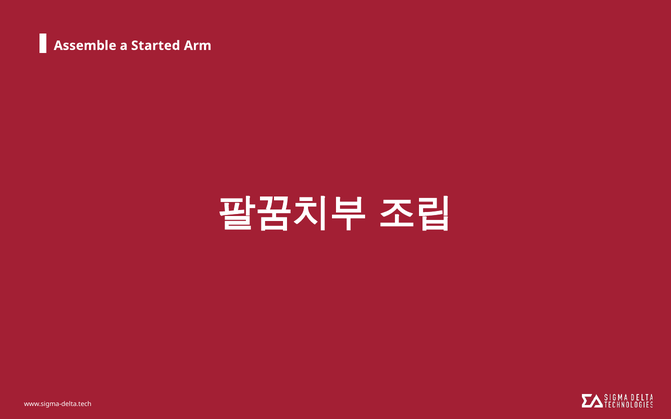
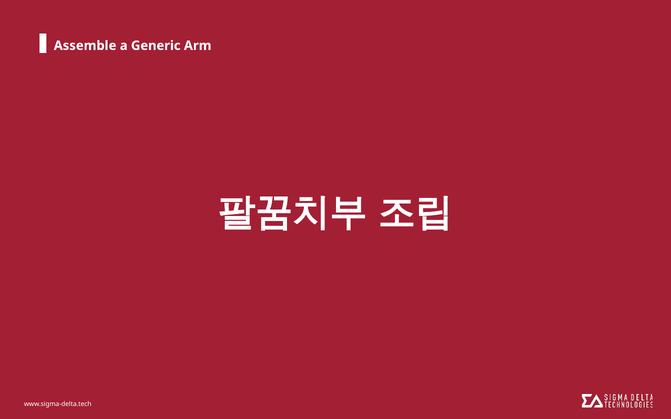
Started: Started -> Generic (156, 46)
